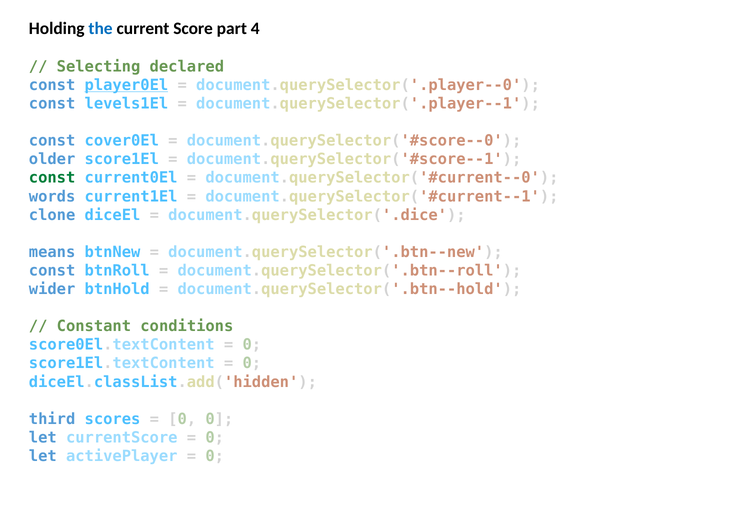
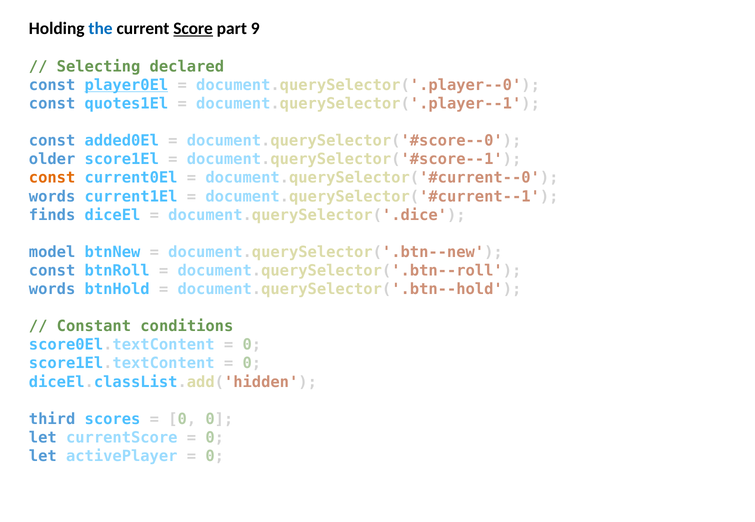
Score underline: none -> present (193, 28)
4: 4 -> 9 (255, 28)
levels1El: levels1El -> quotes1El (126, 104)
cover0El: cover0El -> added0El (122, 141)
const colour: green -> orange (52, 178)
clone: clone -> finds (52, 215)
means: means -> model (52, 252)
wider: wider -> words (52, 290)
